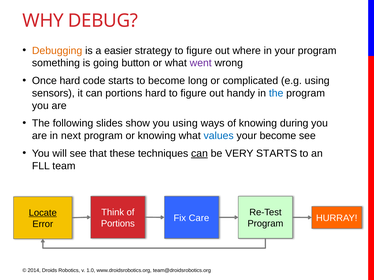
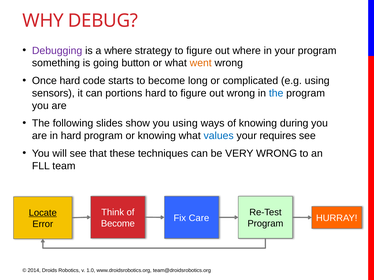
Debugging colour: orange -> purple (57, 51)
a easier: easier -> where (118, 51)
went colour: purple -> orange (201, 63)
out handy: handy -> wrong (241, 93)
in next: next -> hard (71, 136)
your become: become -> requires (278, 136)
can underline: present -> none (199, 154)
VERY STARTS: STARTS -> WRONG (277, 154)
Portions: Portions -> Become (118, 224)
